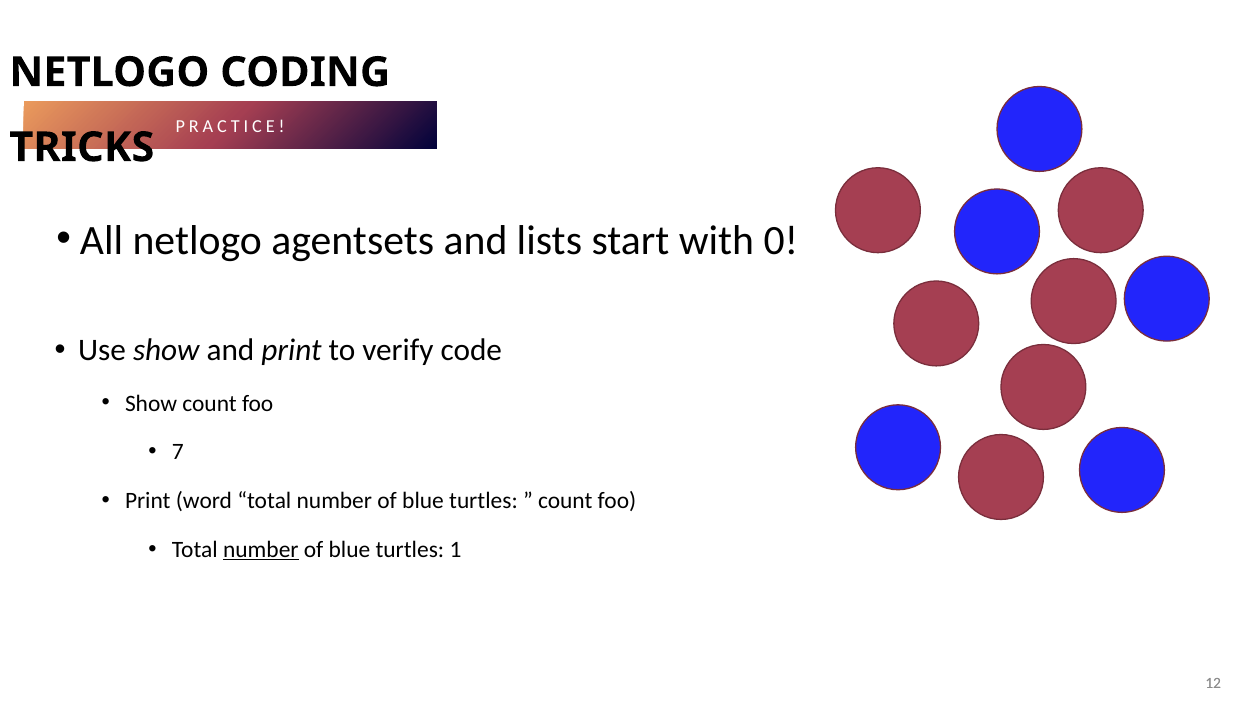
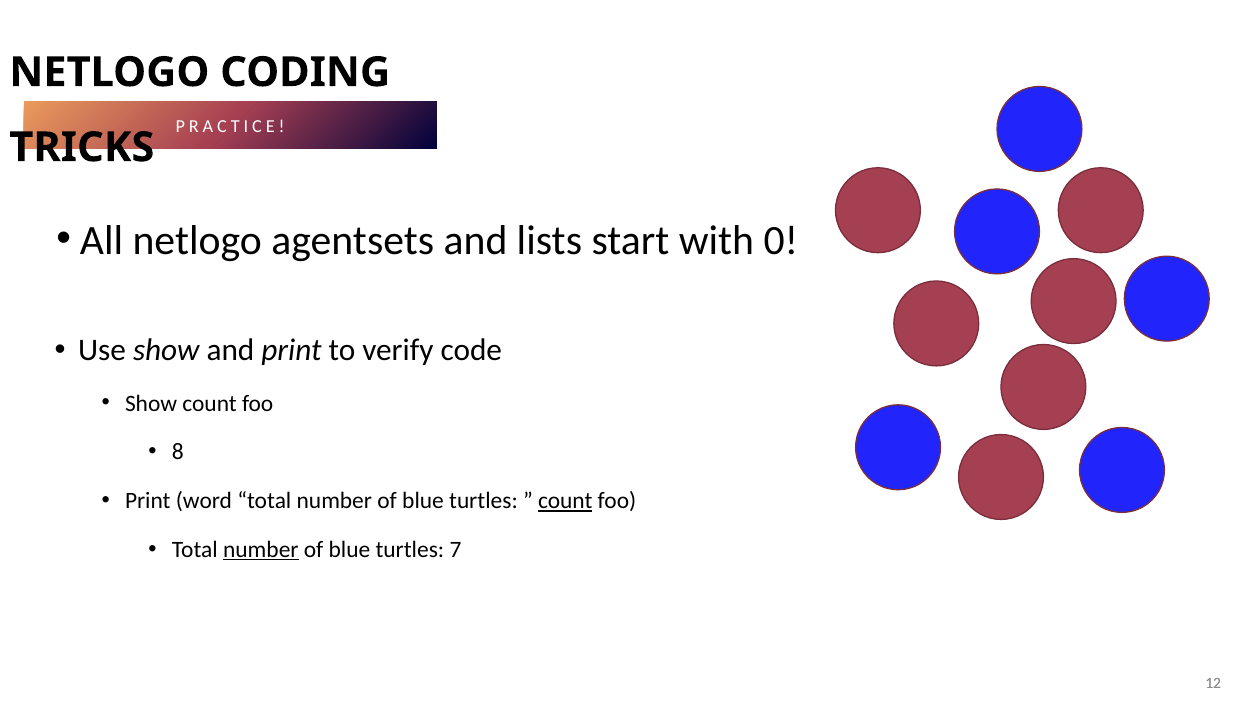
7: 7 -> 8 (178, 452)
count underline: none -> present (565, 501)
1: 1 -> 7 (455, 549)
